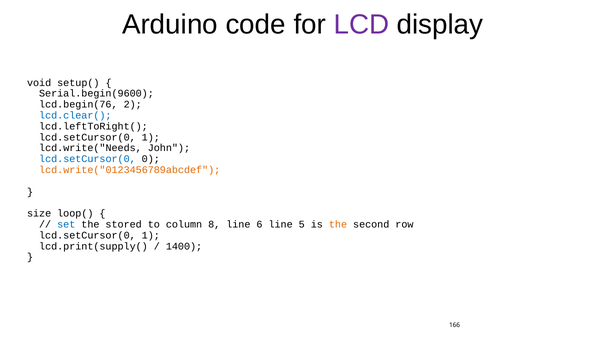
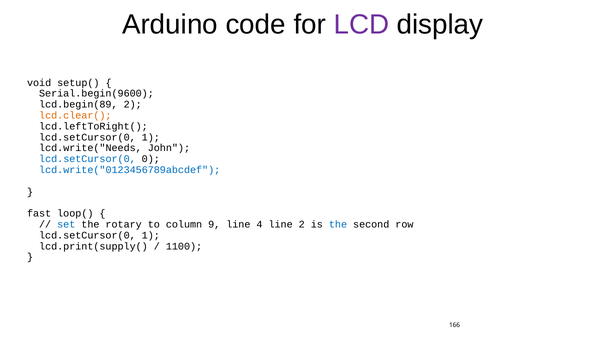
lcd.begin(76: lcd.begin(76 -> lcd.begin(89 (78, 104)
lcd.clear( colour: blue -> orange (75, 115)
lcd.write("0123456789abcdef colour: orange -> blue (130, 170)
size: size -> fast (39, 213)
stored: stored -> rotary (124, 224)
8: 8 -> 9 (214, 224)
6: 6 -> 4 (260, 224)
line 5: 5 -> 2 (302, 224)
the colour: orange -> blue (338, 224)
1400: 1400 -> 1100 (184, 246)
